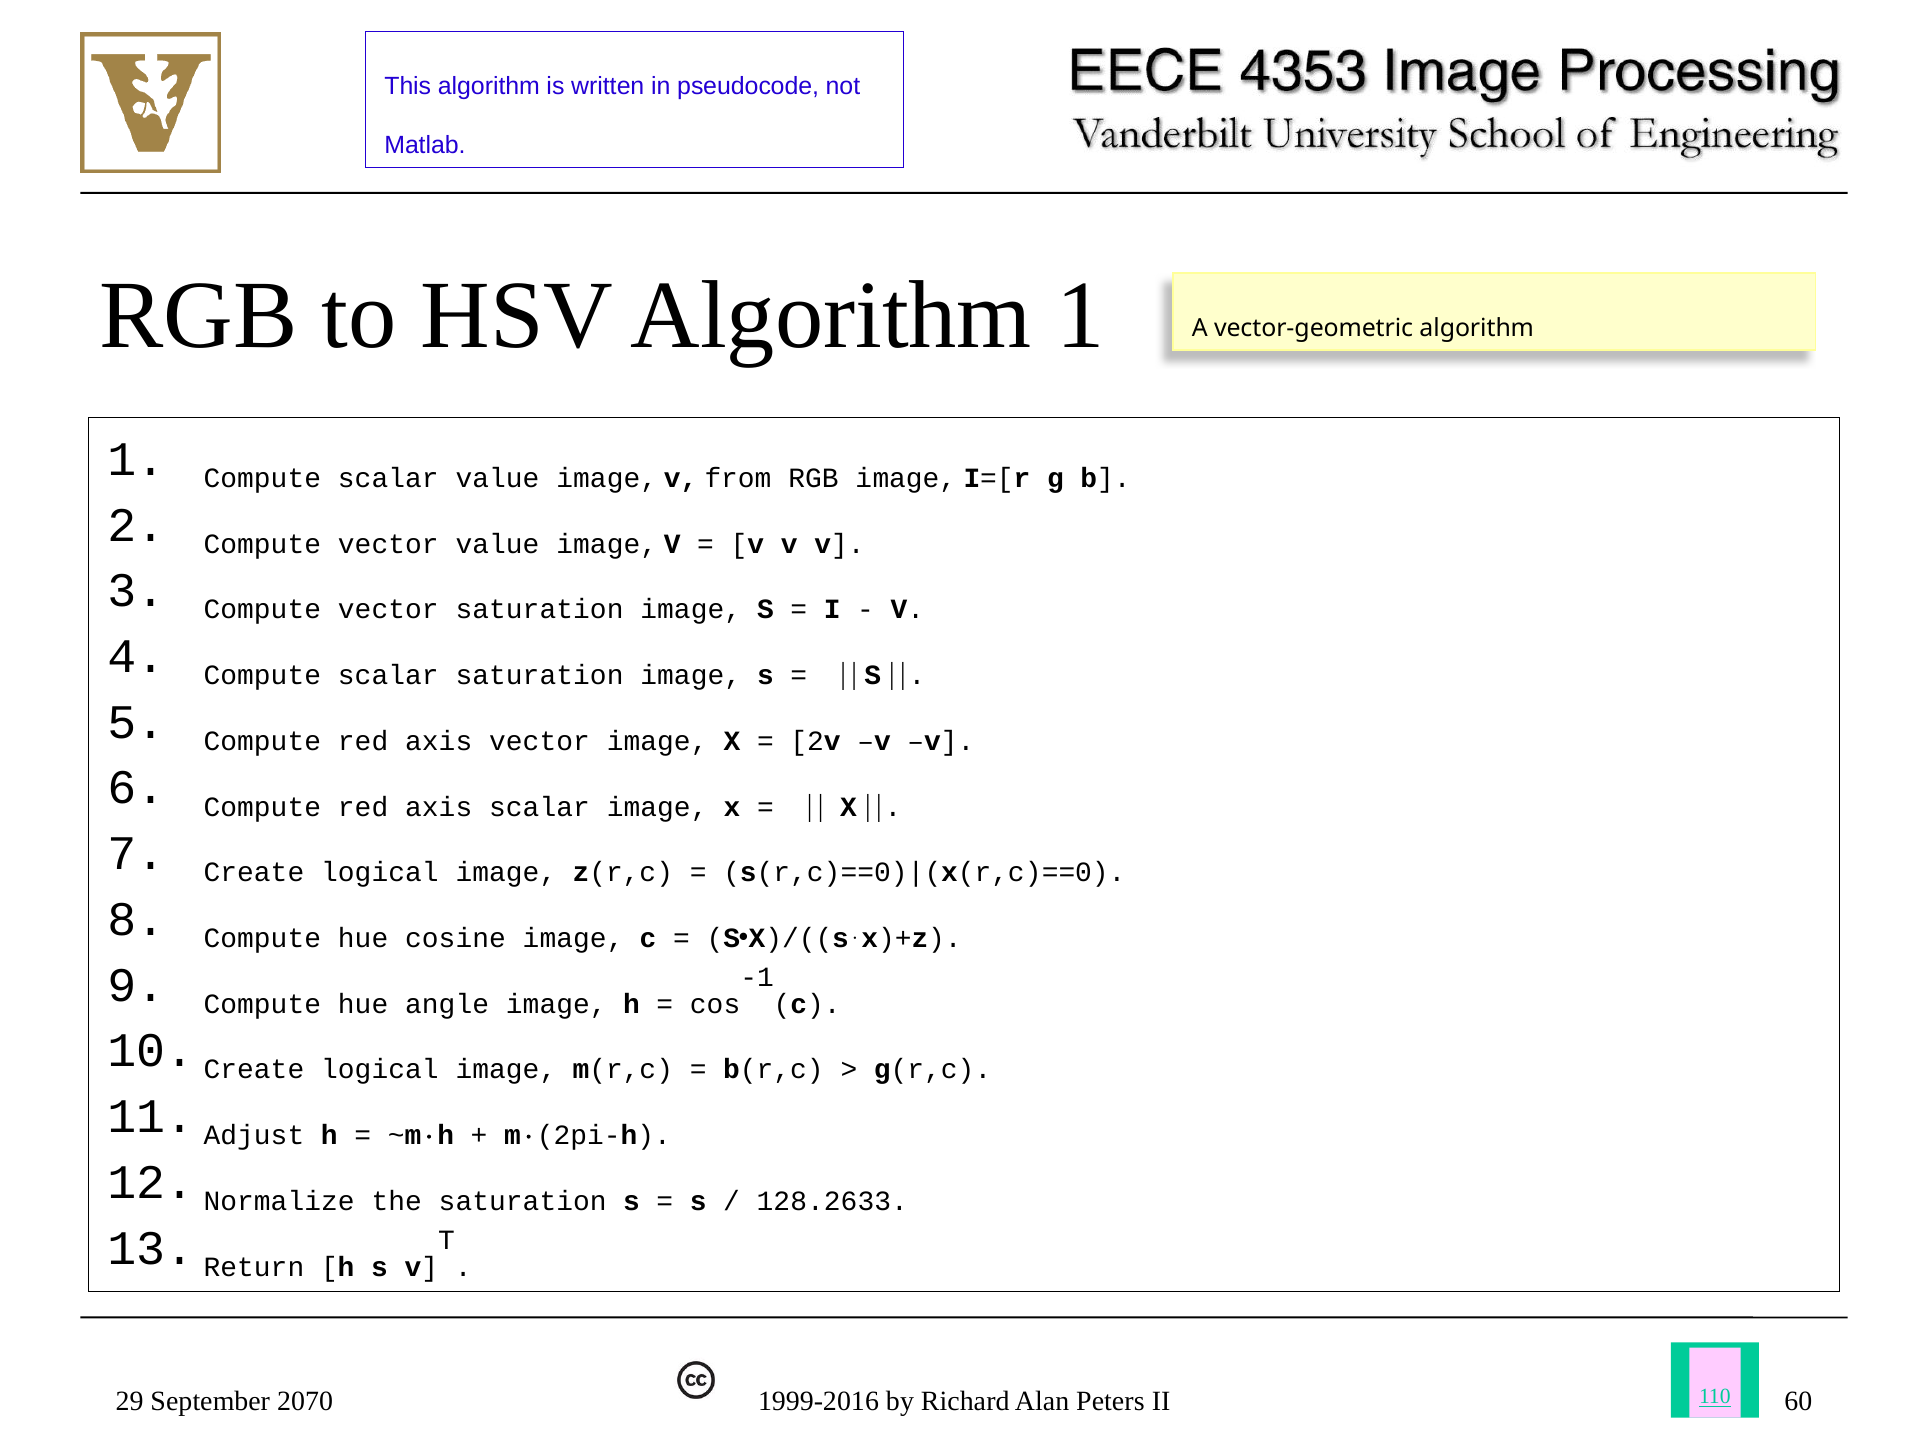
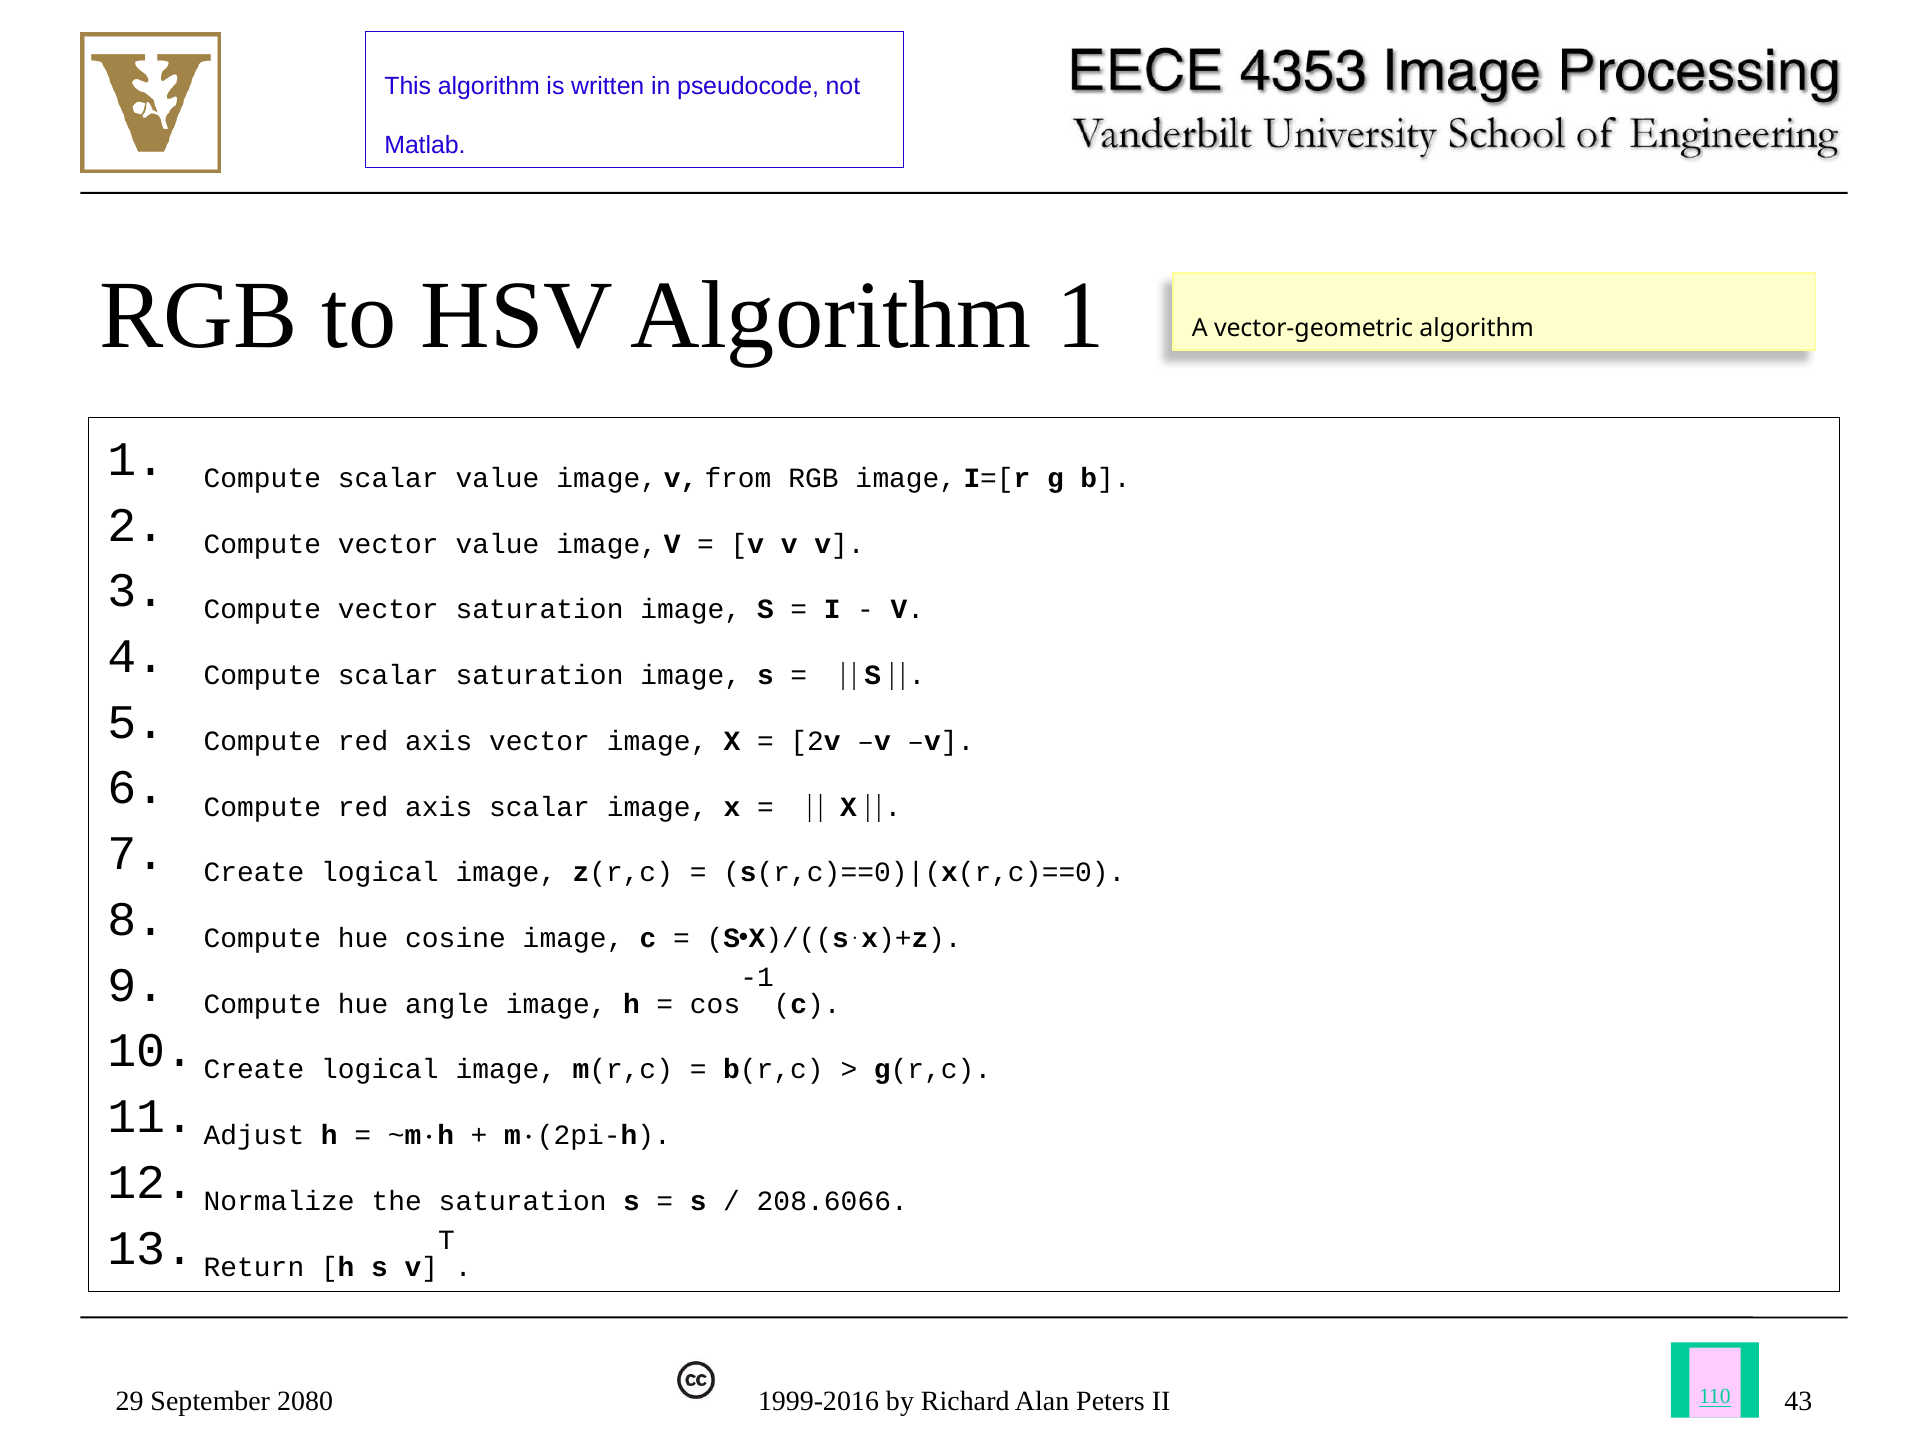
128.2633: 128.2633 -> 208.6066 (832, 1201)
2070: 2070 -> 2080 (305, 1401)
60: 60 -> 43 (1798, 1401)
